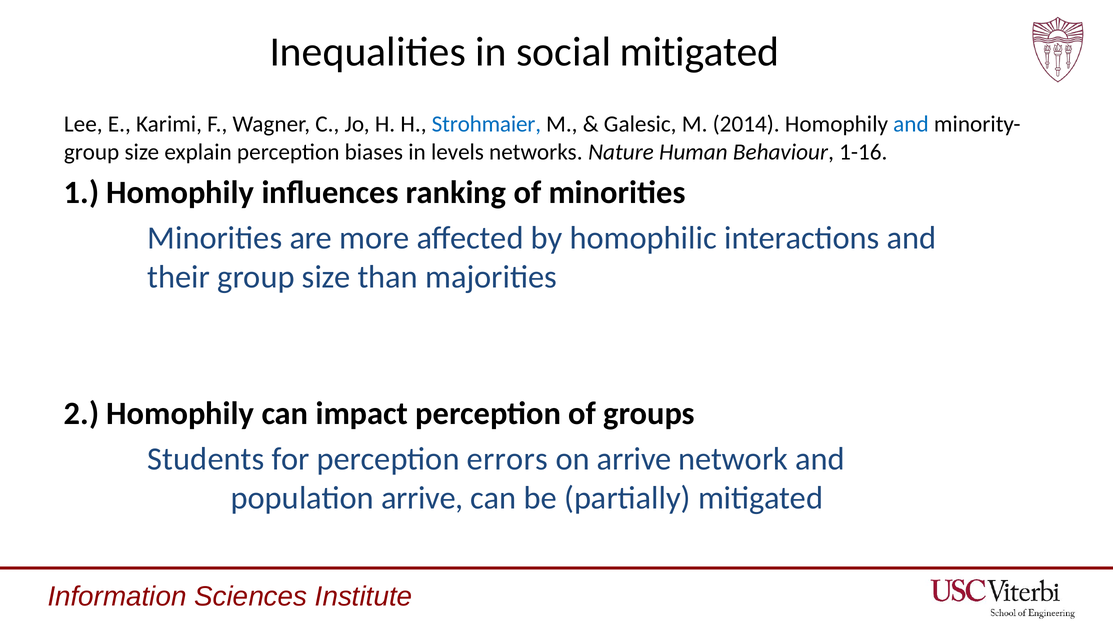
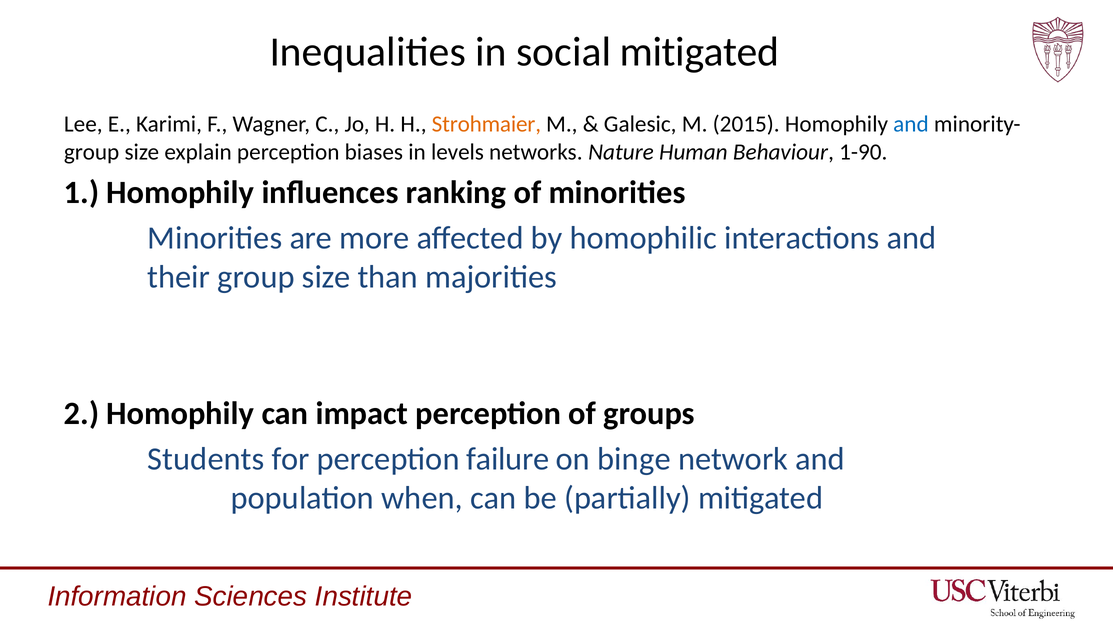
Strohmaier colour: blue -> orange (486, 124)
2014: 2014 -> 2015 (746, 124)
1-16: 1-16 -> 1-90 (863, 152)
errors: errors -> failure (508, 459)
on arrive: arrive -> binge (634, 459)
population arrive: arrive -> when (422, 498)
